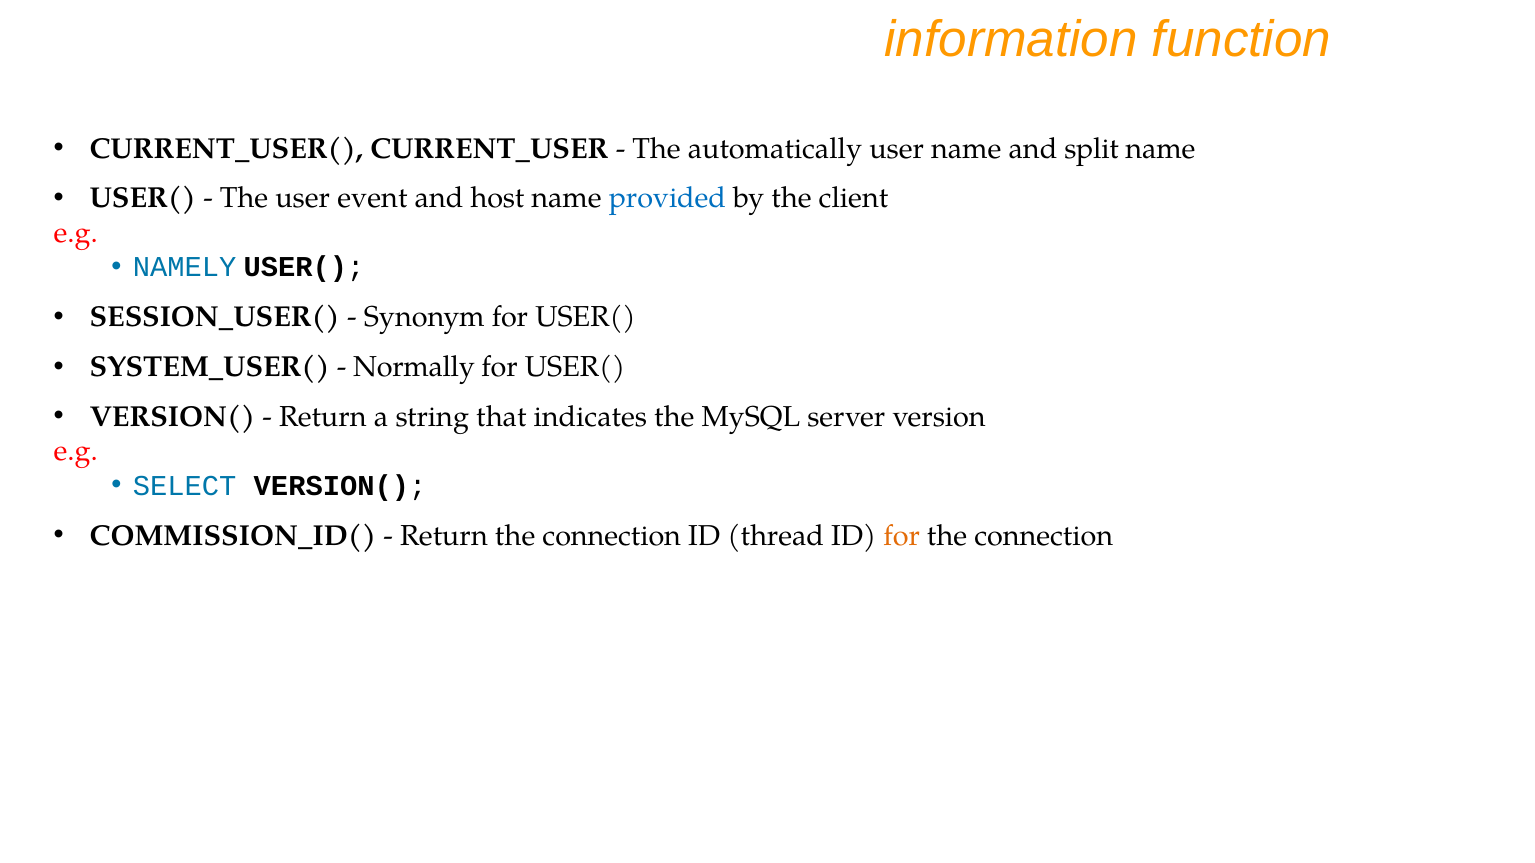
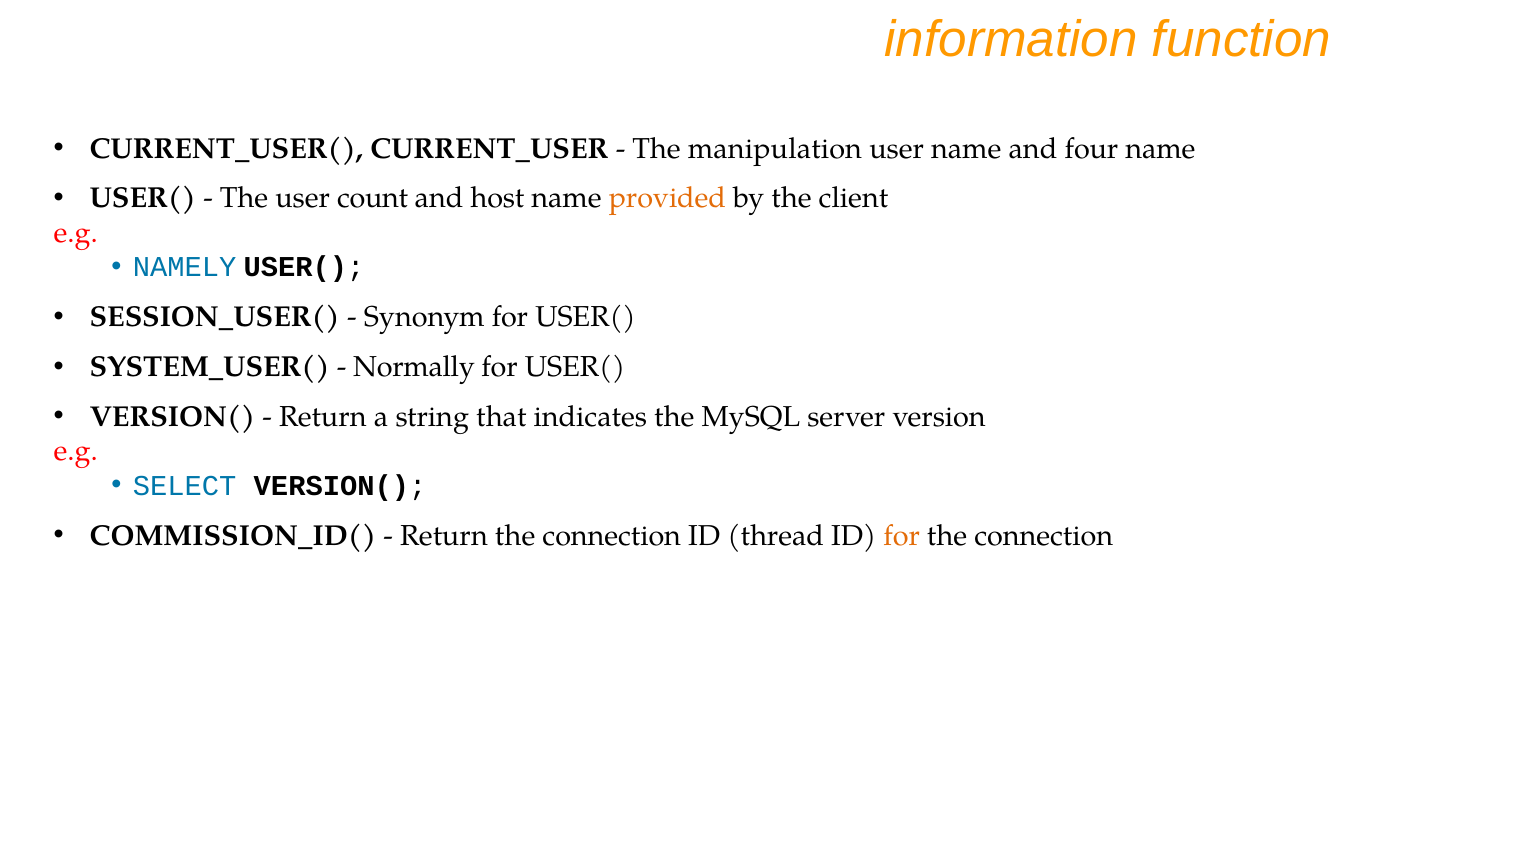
automatically: automatically -> manipulation (775, 149)
split: split -> four (1091, 149)
event: event -> count (373, 198)
provided colour: blue -> orange (667, 198)
